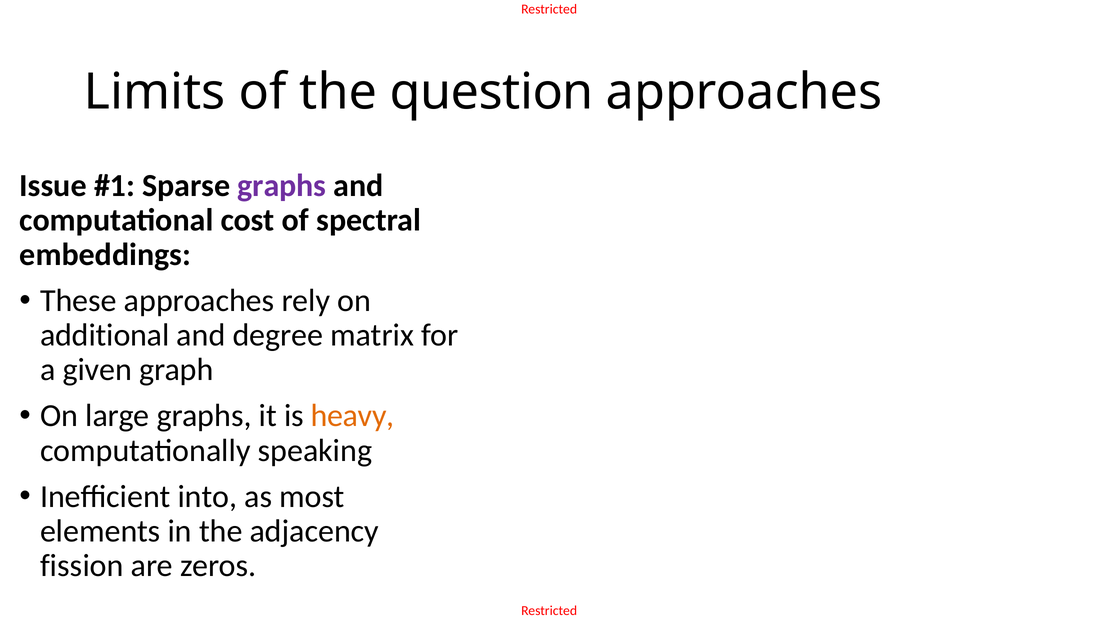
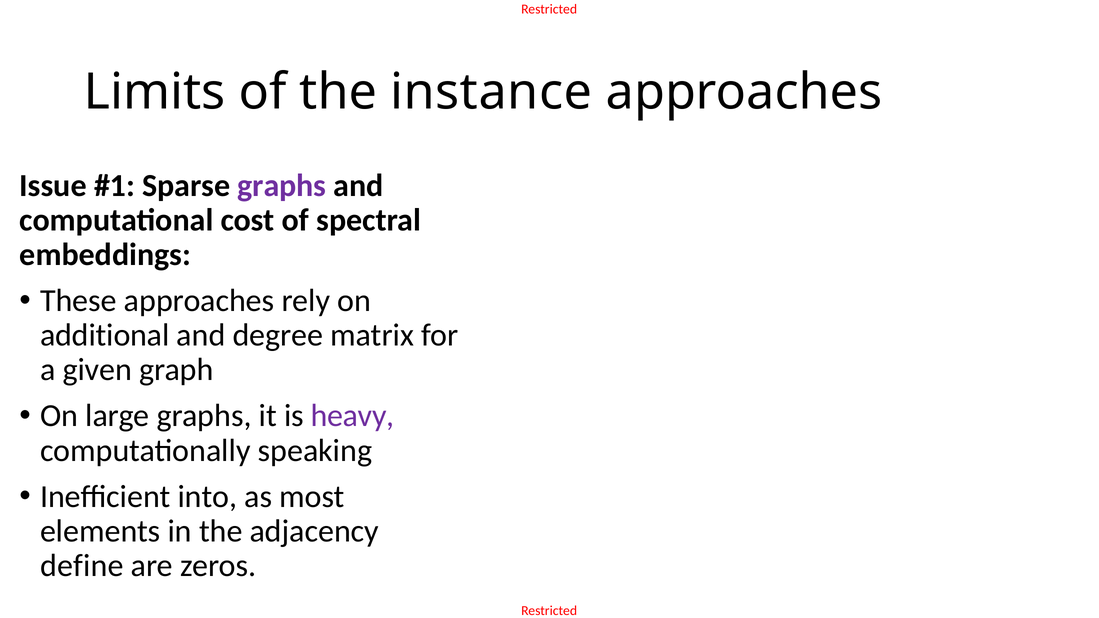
question: question -> instance (491, 92)
heavy colour: orange -> purple (352, 416)
fission: fission -> define (82, 566)
